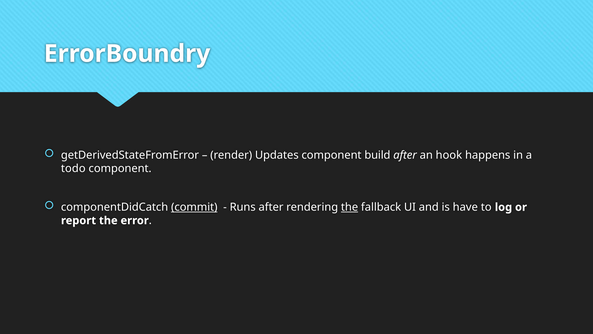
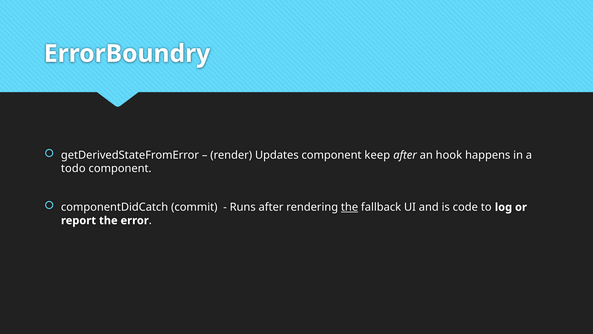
build: build -> keep (377, 155)
commit underline: present -> none (194, 207)
have: have -> code (465, 207)
